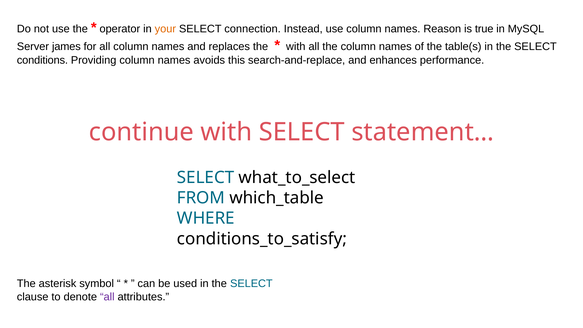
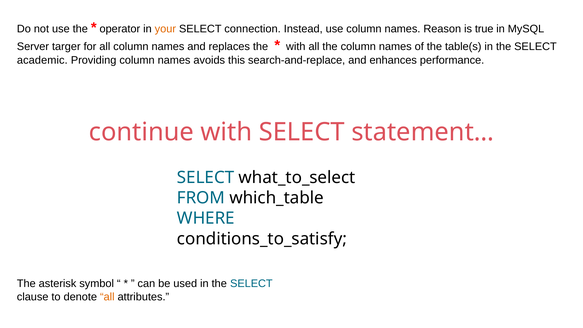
james: james -> targer (66, 47)
conditions: conditions -> academic (42, 60)
all colour: purple -> orange (107, 297)
